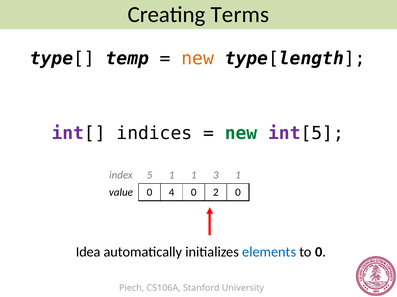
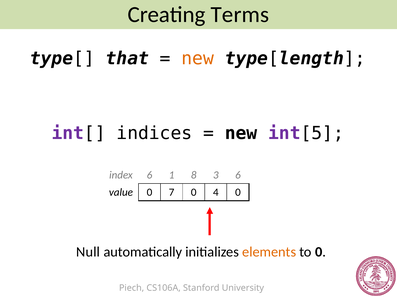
temp: temp -> that (127, 58)
new colour: green -> black (241, 134)
index 5: 5 -> 6 (150, 175)
1 1: 1 -> 8 (194, 175)
3 1: 1 -> 6 (238, 175)
4: 4 -> 7 (172, 193)
2: 2 -> 4 (216, 193)
Idea: Idea -> Null (88, 253)
elements colour: blue -> orange (269, 253)
